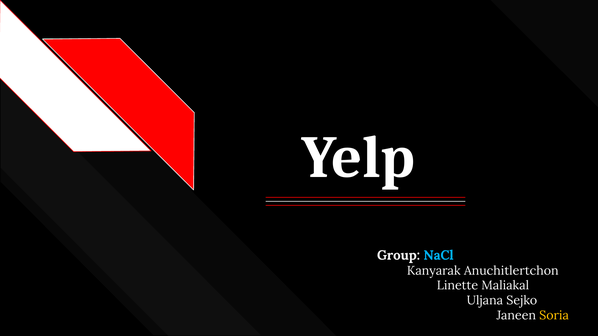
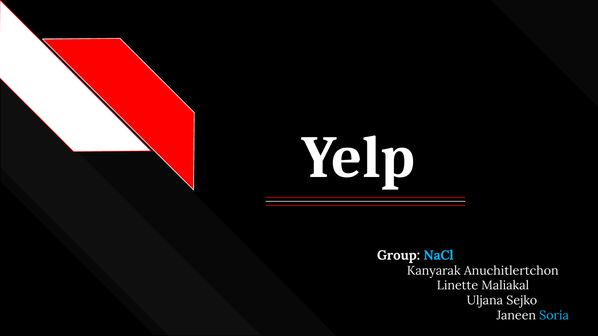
Soria colour: yellow -> light blue (554, 316)
